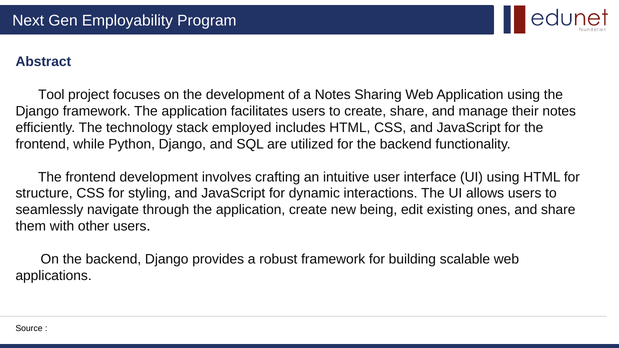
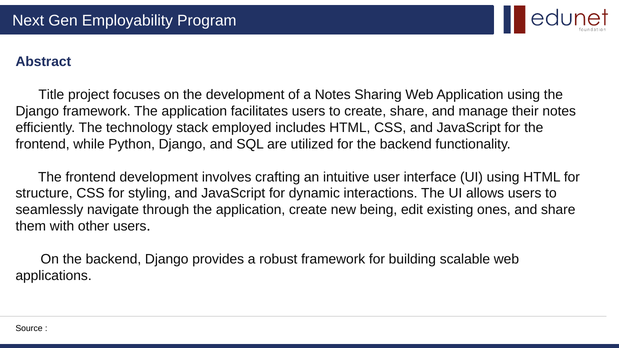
Tool: Tool -> Title (51, 95)
